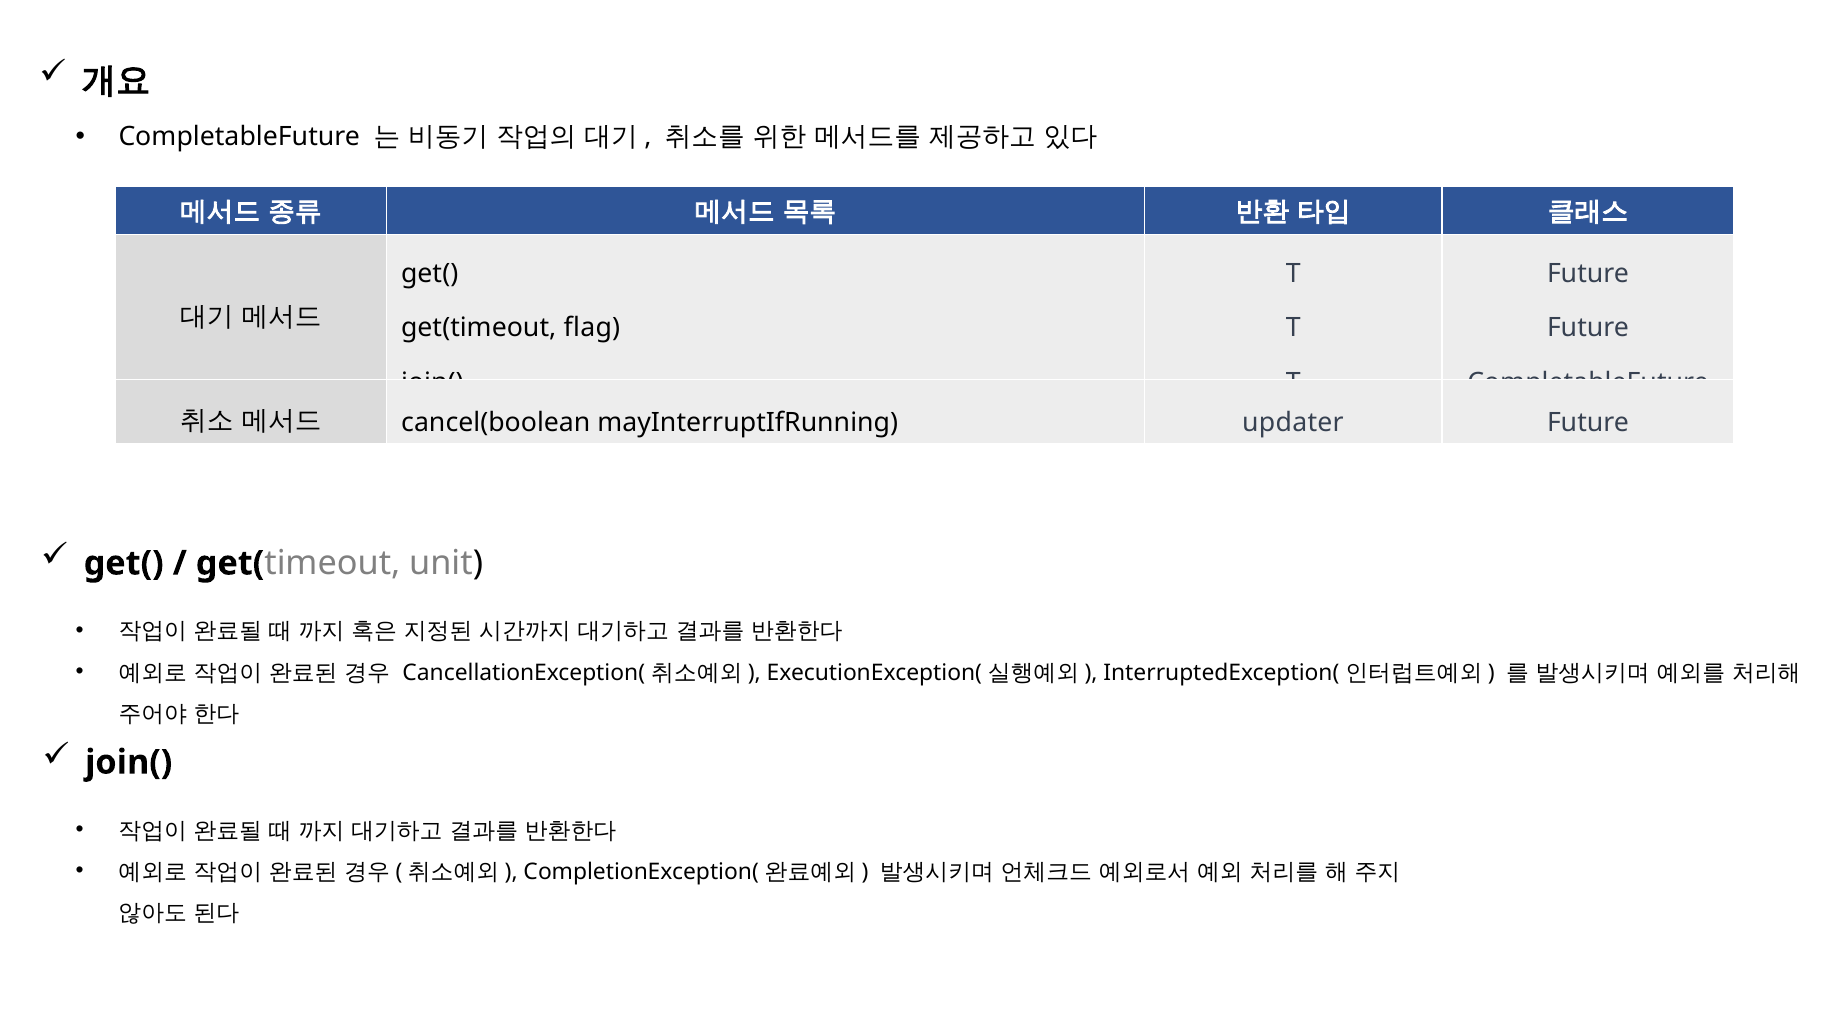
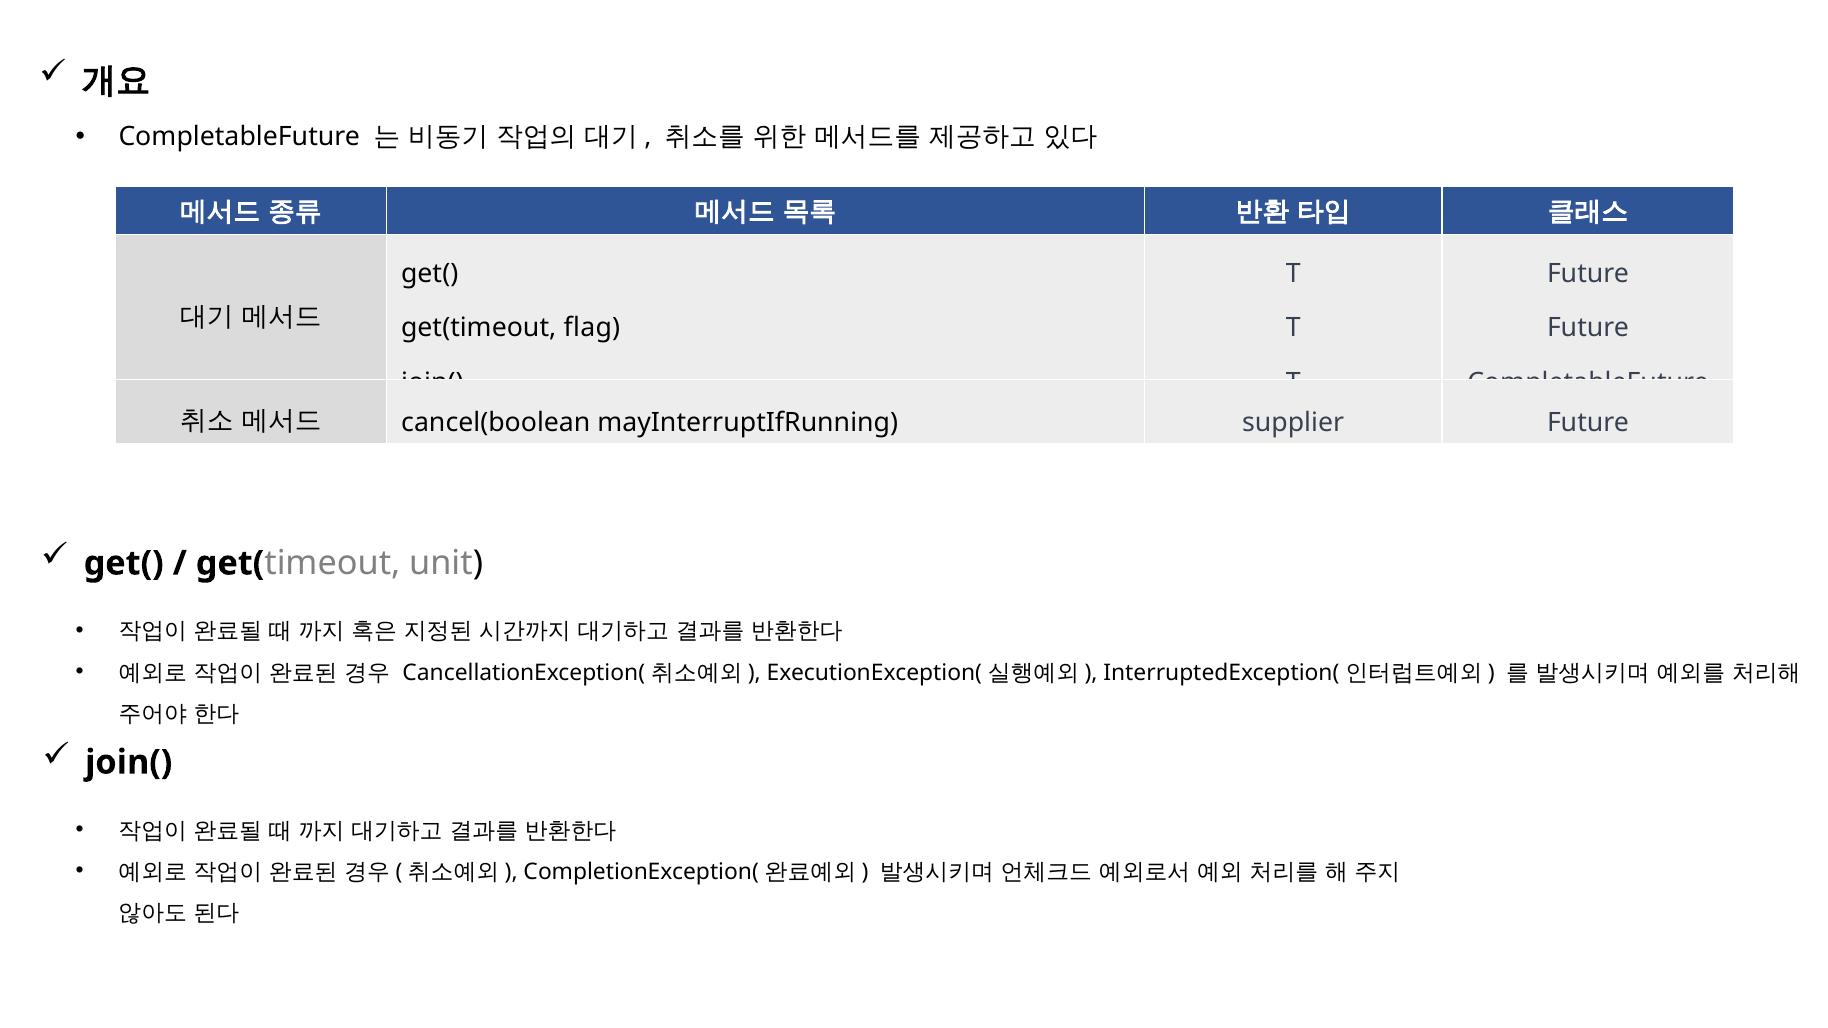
updater: updater -> supplier (1293, 423)
